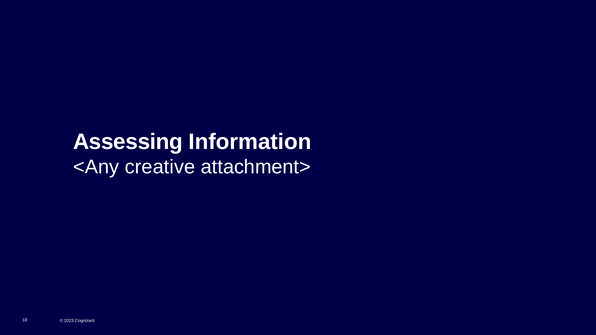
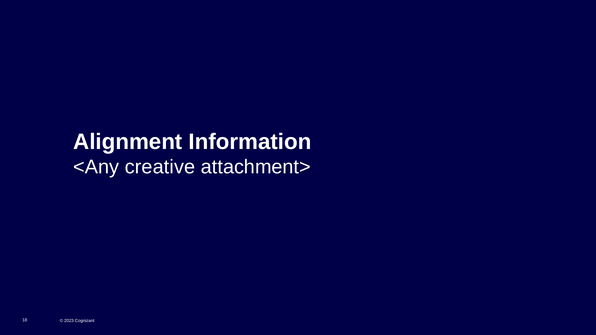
Assessing: Assessing -> Alignment (128, 142)
